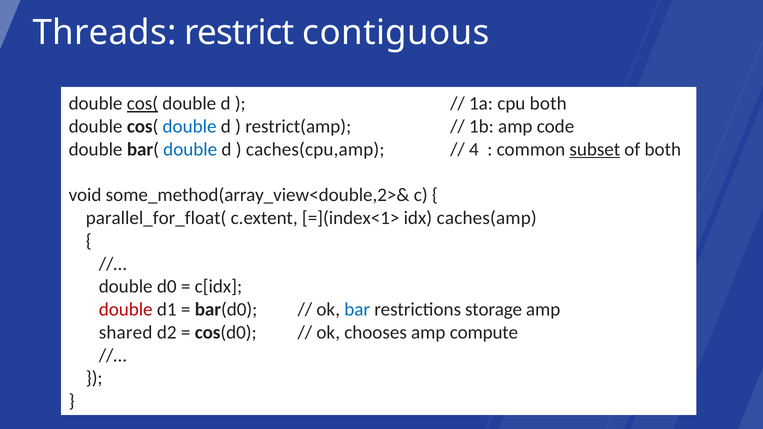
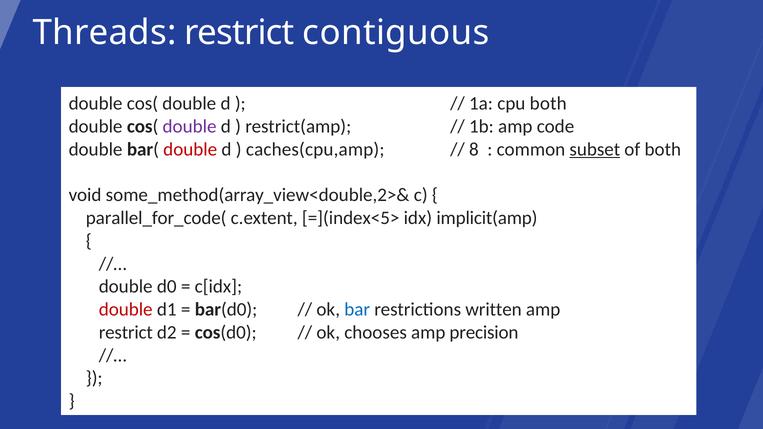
cos( underline: present -> none (142, 104)
double colour: blue -> purple (190, 127)
double colour: blue -> red (190, 149)
4: 4 -> 8 (474, 149)
parallel_for_float(: parallel_for_float( -> parallel_for_code( (156, 218)
=](index<1>: =](index<1> -> =](index<5> (351, 218)
caches(amp: caches(amp -> implicit(amp (487, 218)
storage: storage -> written (494, 310)
shared: shared -> restrict (126, 333)
compute: compute -> precision (484, 333)
